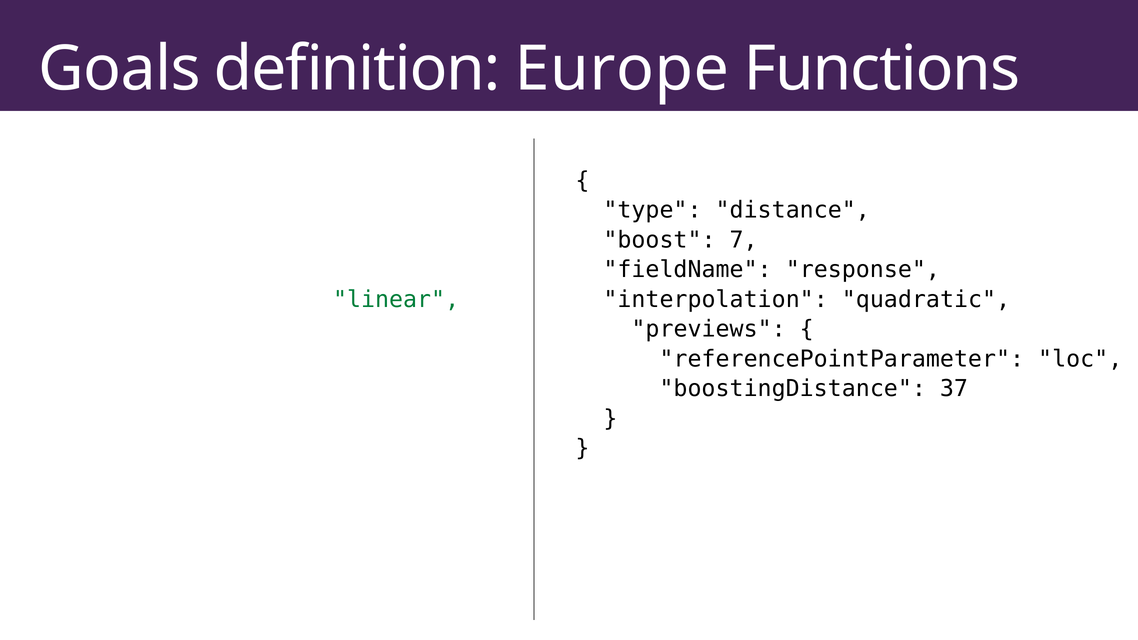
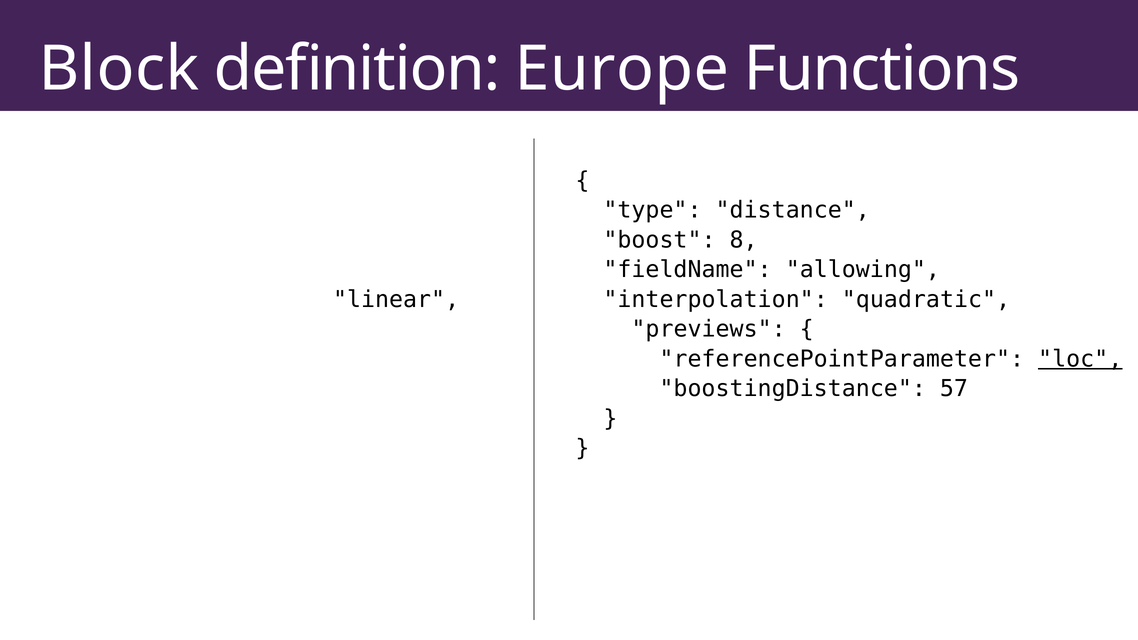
Goals: Goals -> Block (119, 69)
7: 7 -> 8 (744, 240)
response: response -> allowing (863, 270)
linear colour: green -> black (396, 299)
loc underline: none -> present (1080, 359)
37: 37 -> 57 (954, 389)
